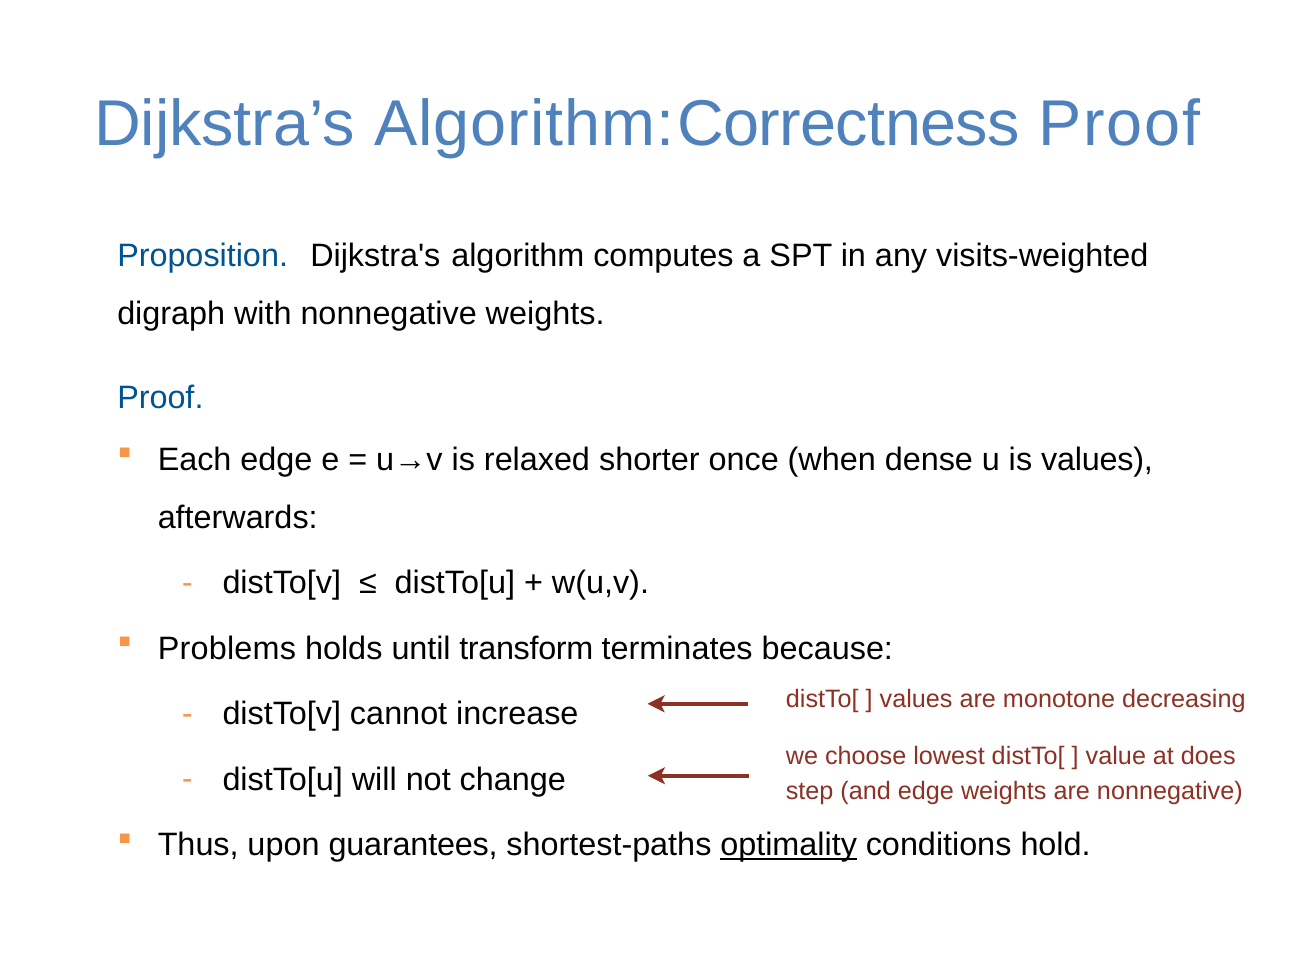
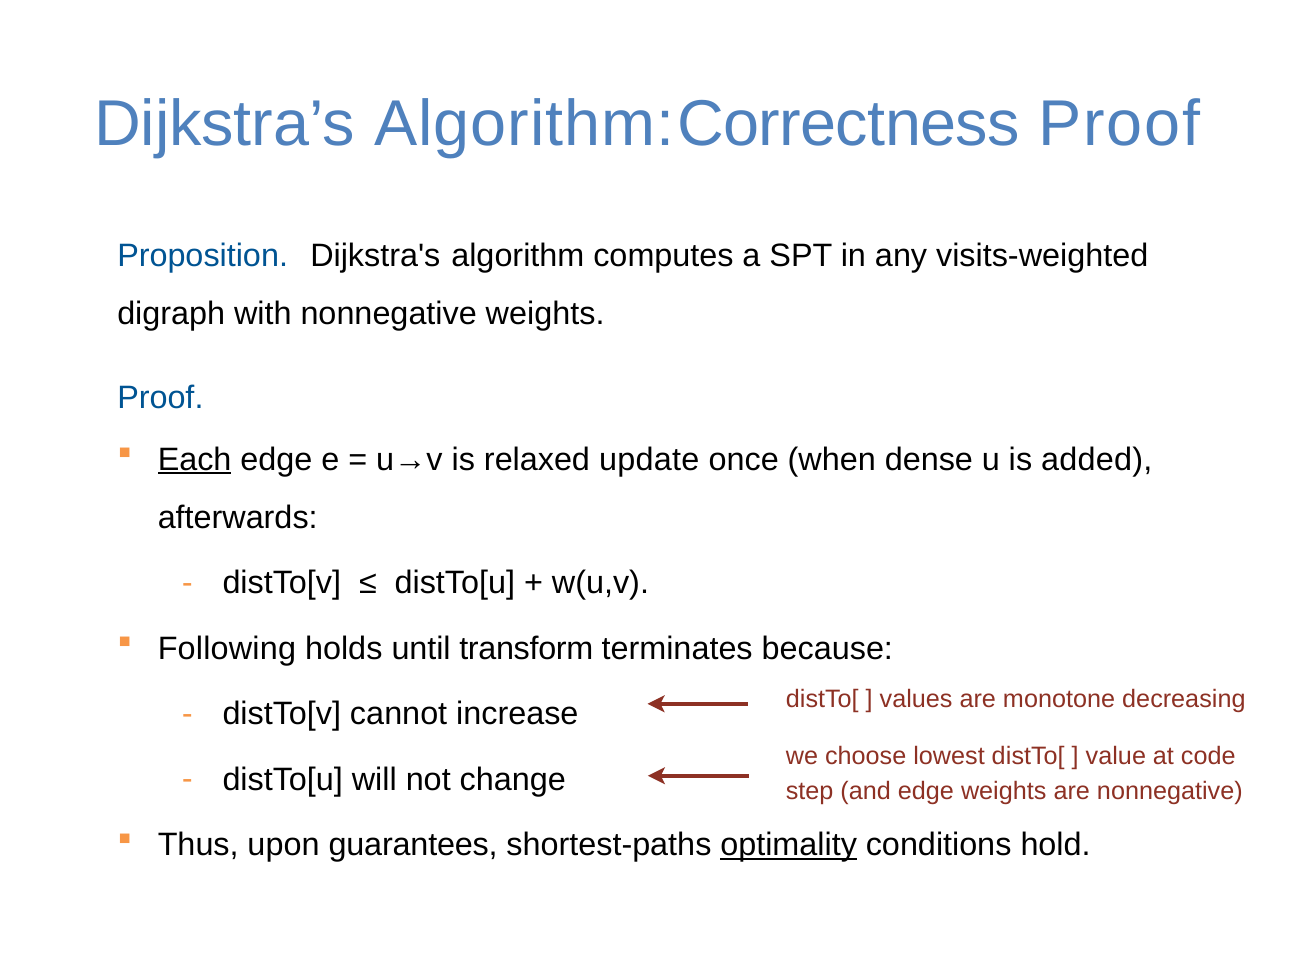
Each underline: none -> present (195, 459)
shorter: shorter -> update (649, 459)
is values: values -> added (1097, 459)
Problems: Problems -> Following (227, 649)
does: does -> code (1208, 756)
